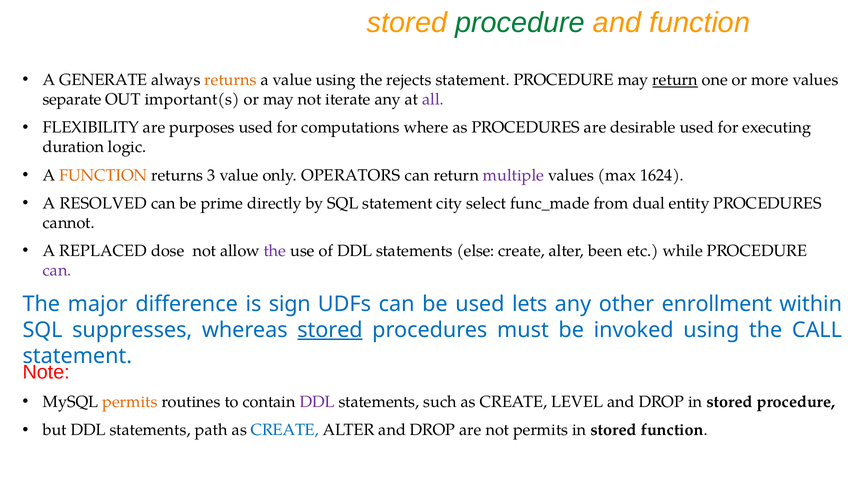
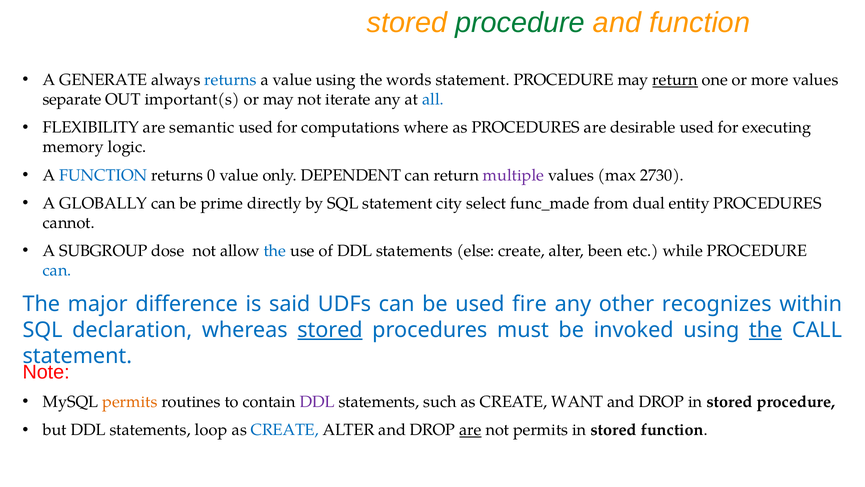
returns colour: orange -> blue (230, 80)
rejects: rejects -> words (409, 80)
all colour: purple -> blue (433, 99)
purposes: purposes -> semantic (202, 127)
duration: duration -> memory (73, 147)
FUNCTION colour: orange -> blue (103, 175)
3: 3 -> 0 (211, 175)
OPERATORS: OPERATORS -> DEPENDENT (351, 175)
1624: 1624 -> 2730 (662, 175)
RESOLVED: RESOLVED -> GLOBALLY (103, 203)
REPLACED: REPLACED -> SUBGROUP (103, 251)
the colour: purple -> blue (275, 251)
can colour: purple -> blue (57, 270)
sign: sign -> said (290, 304)
lets: lets -> fire (529, 304)
enrollment: enrollment -> recognizes (717, 304)
suppresses: suppresses -> declaration (132, 330)
the underline: none -> present (766, 330)
LEVEL: LEVEL -> WANT (577, 402)
path: path -> loop (211, 430)
are underline: none -> present (470, 430)
